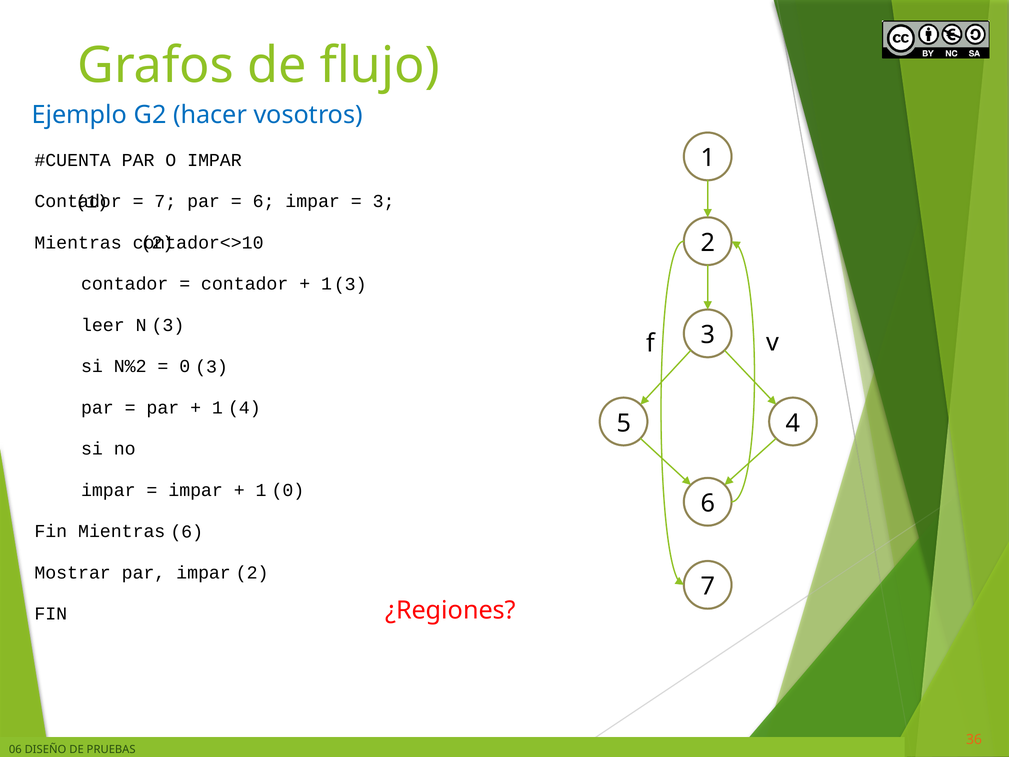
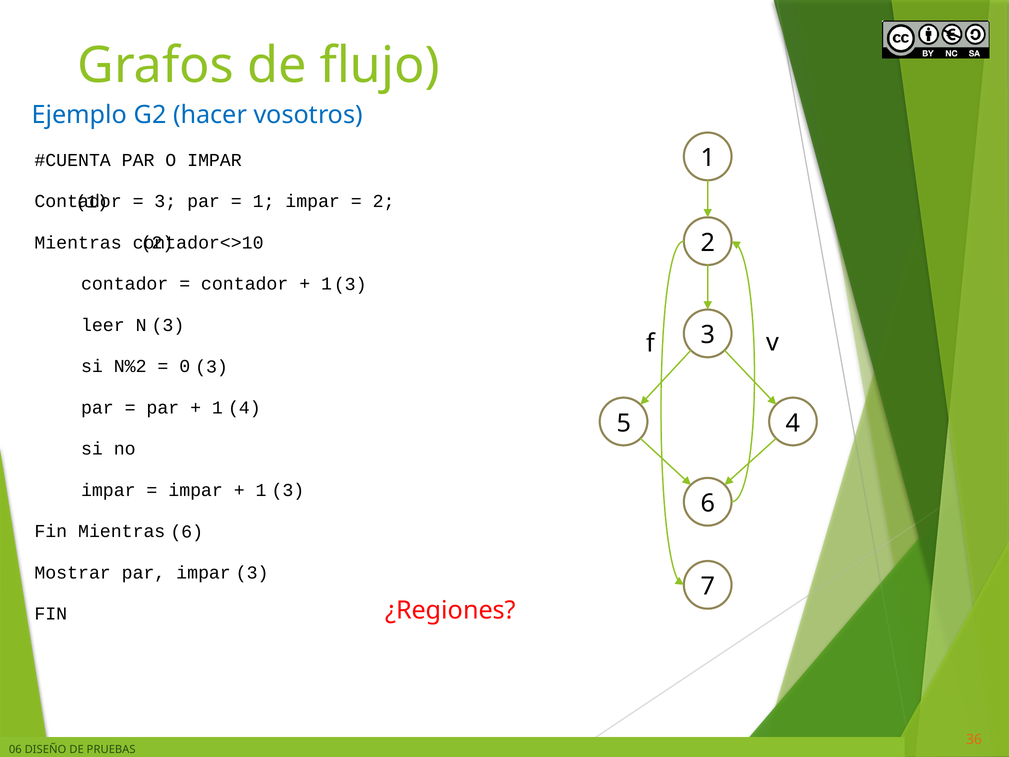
7: 7 -> 3 (165, 201)
6: 6 -> 1 (264, 201)
3: 3 -> 2 (384, 201)
0: 0 -> 3 (288, 490)
2: 2 -> 3 (252, 573)
